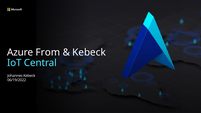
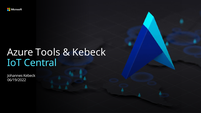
From: From -> Tools (48, 52)
